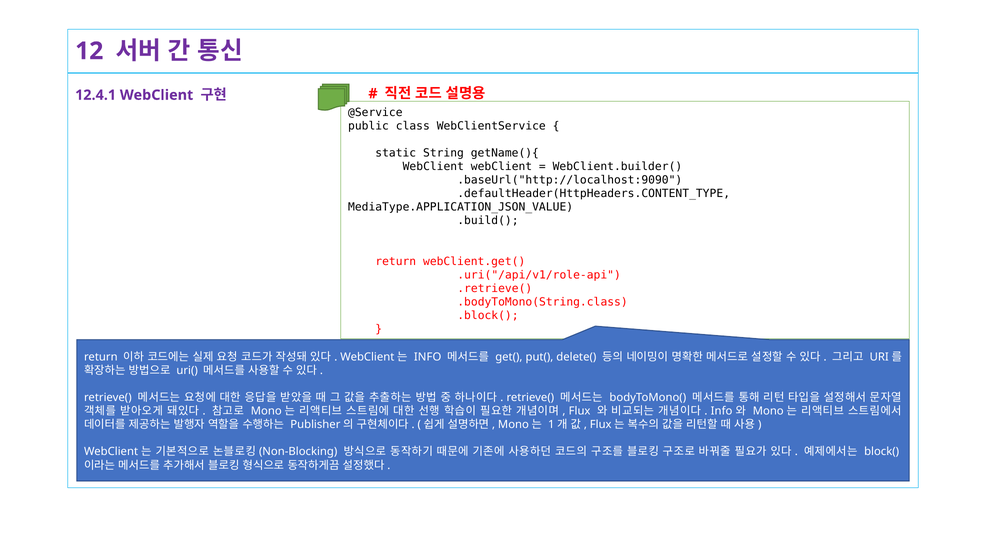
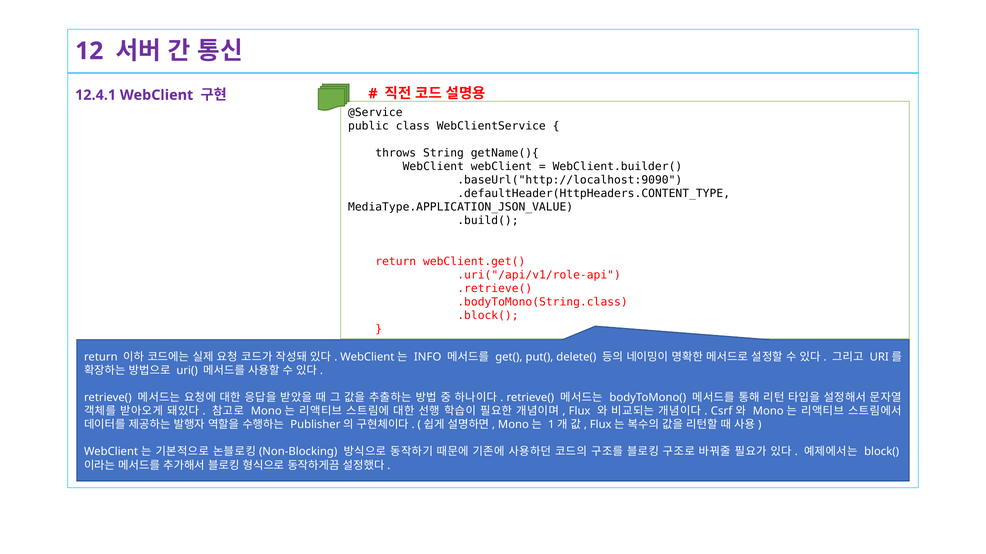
static: static -> throws (396, 153)
Info: Info -> Csrf (722, 412)
